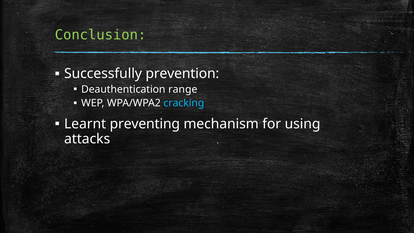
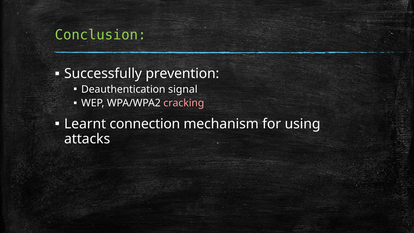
range: range -> signal (183, 89)
cracking colour: light blue -> pink (184, 103)
preventing: preventing -> connection (145, 124)
